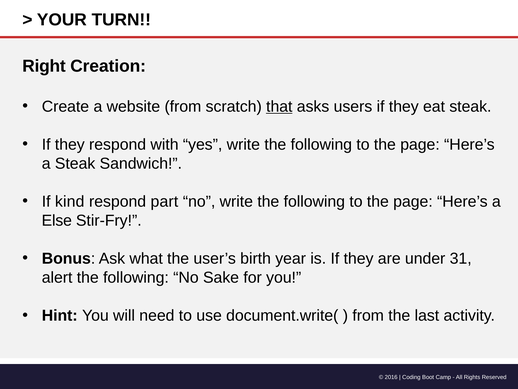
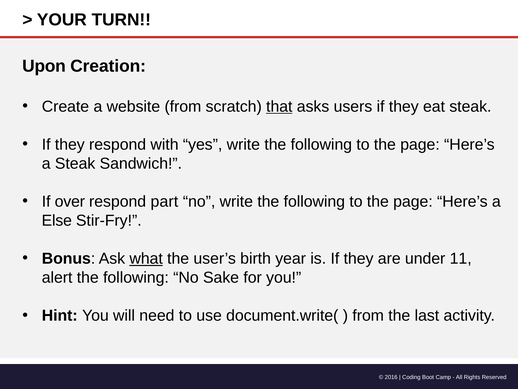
Right: Right -> Upon (44, 66)
kind: kind -> over (70, 201)
what underline: none -> present (146, 258)
31: 31 -> 11 (461, 258)
